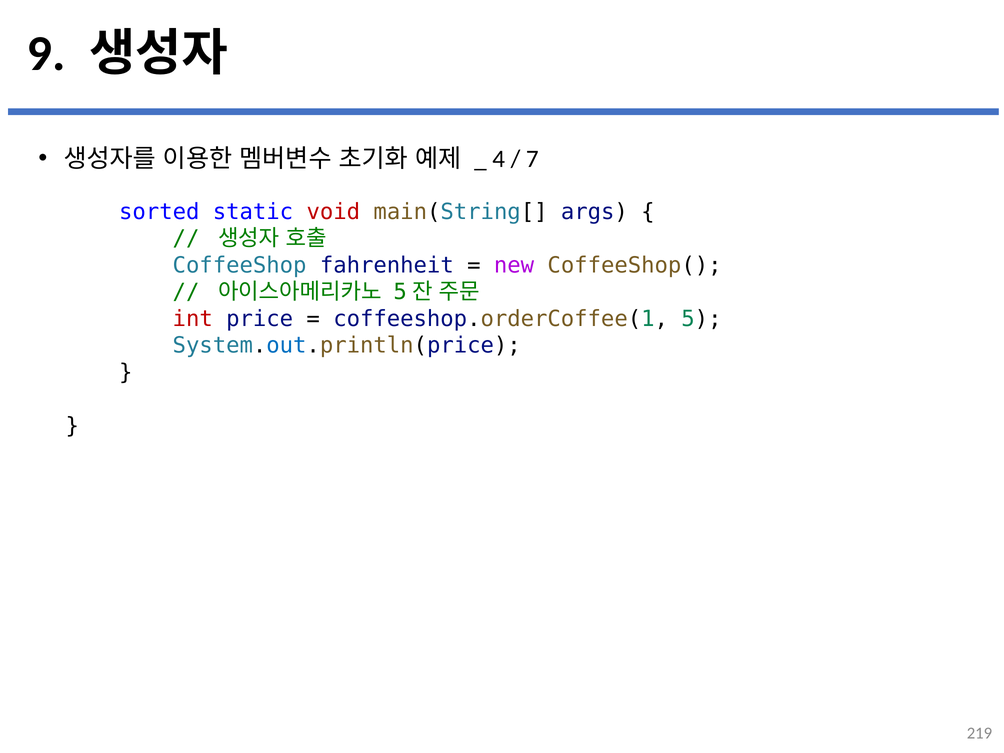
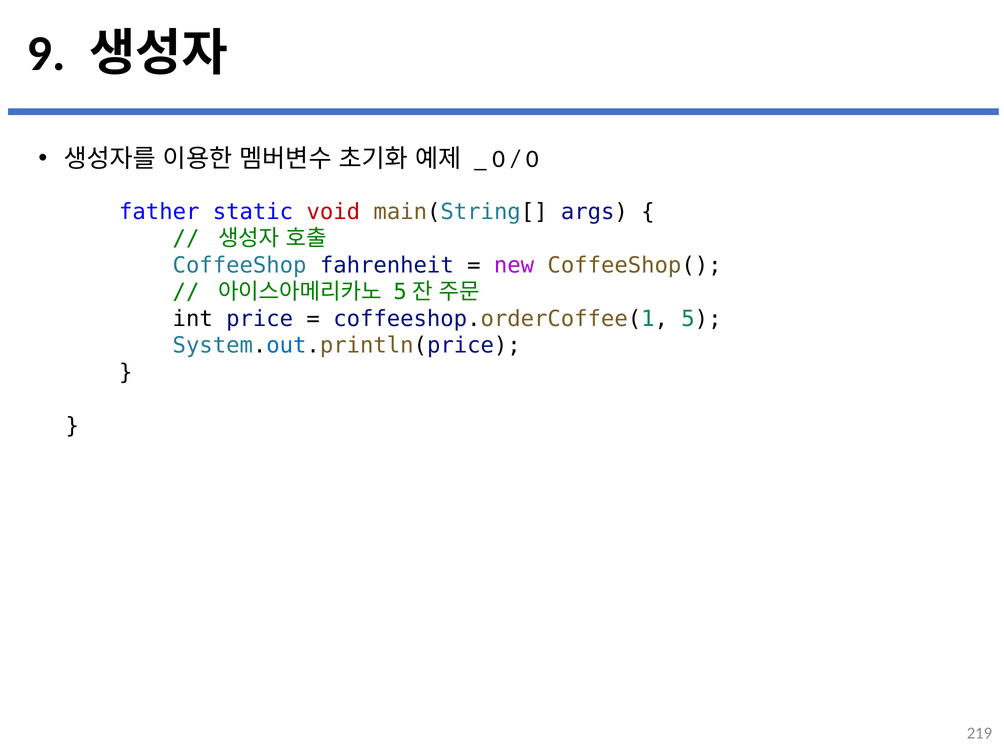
4: 4 -> 0 (499, 159)
7: 7 -> 0 (532, 159)
sorted: sorted -> father (159, 212)
int colour: red -> black (193, 319)
